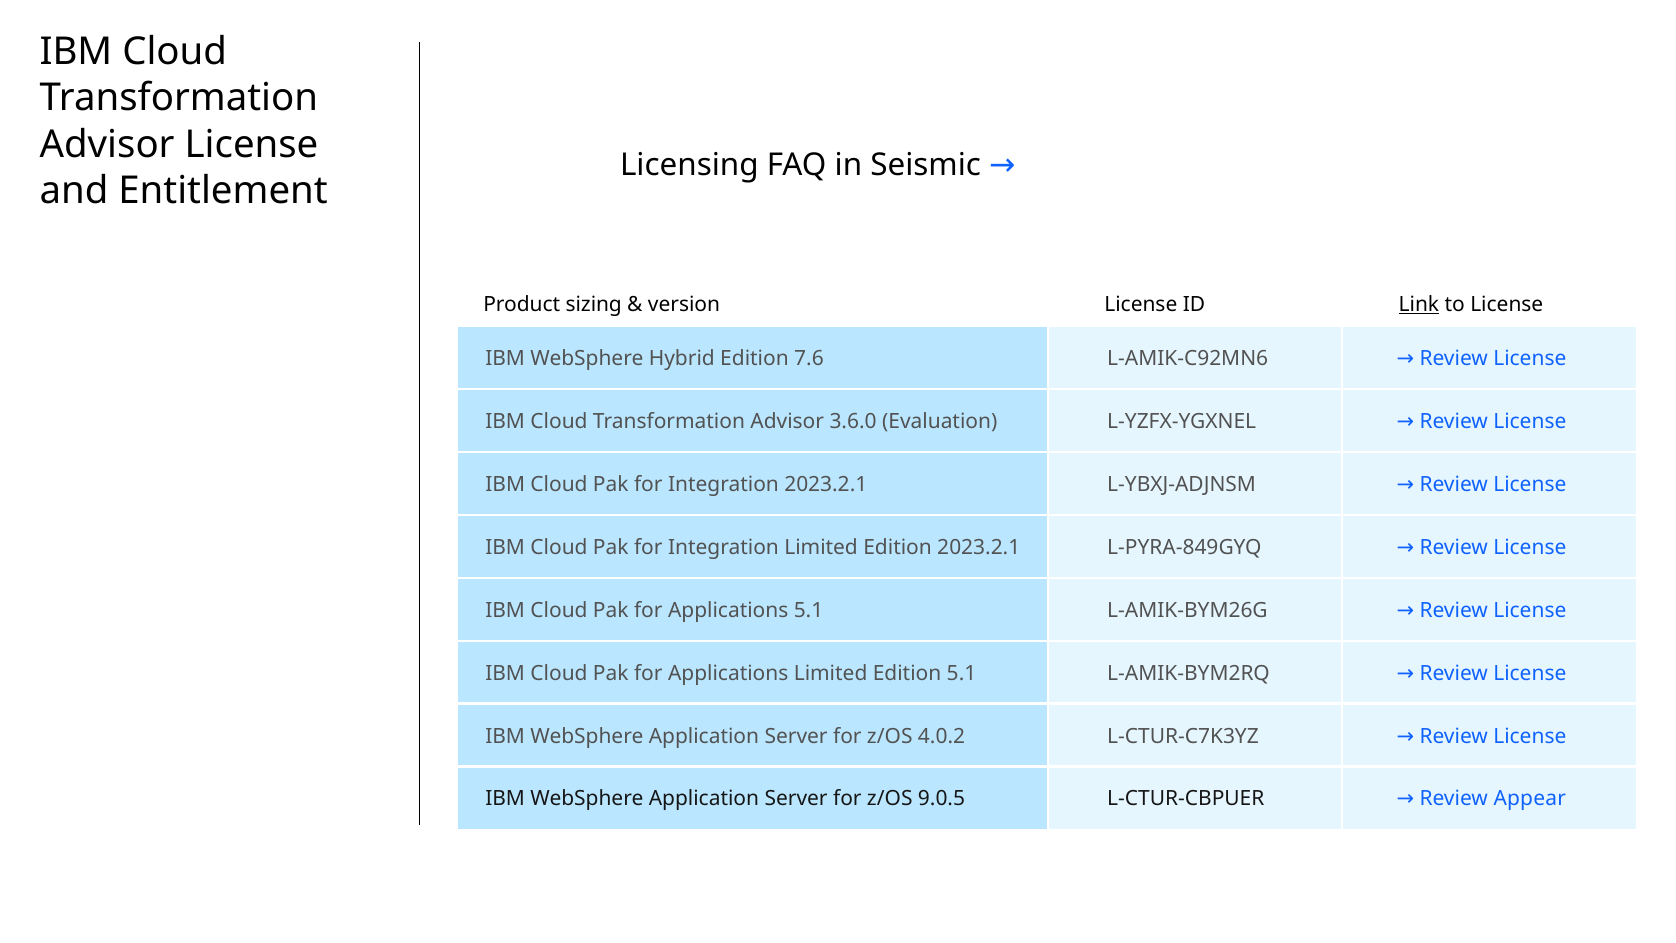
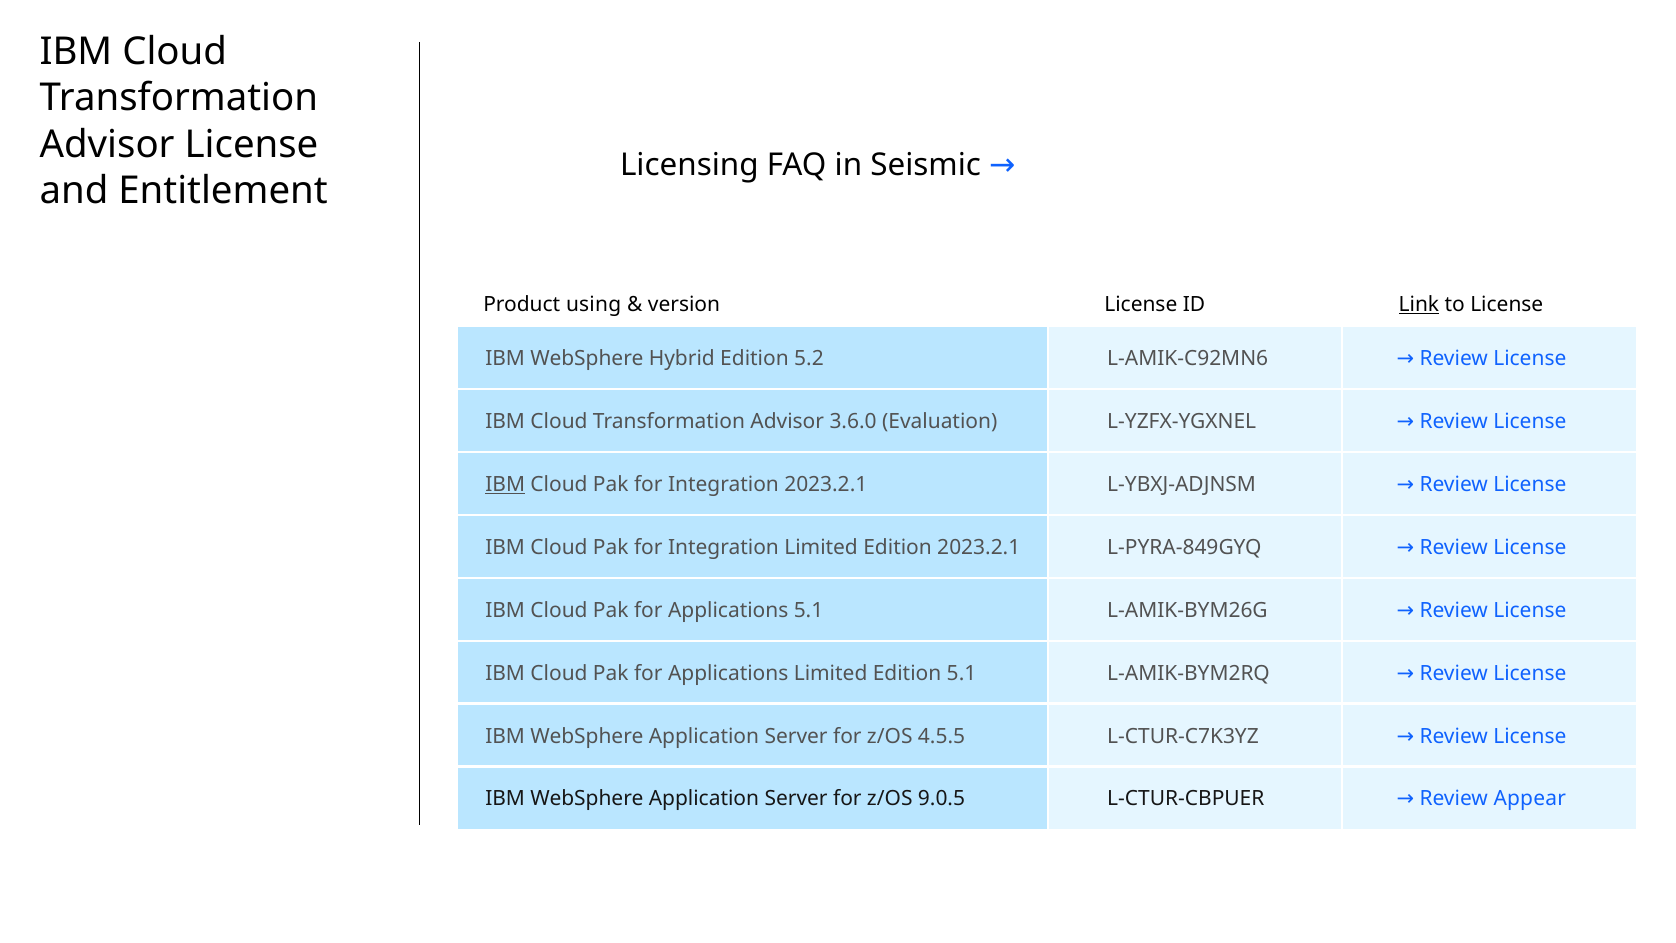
sizing: sizing -> using (594, 305)
7.6: 7.6 -> 5.2 (809, 359)
IBM underline: none -> present (505, 485)
4.0.2: 4.0.2 -> 4.5.5 (942, 736)
